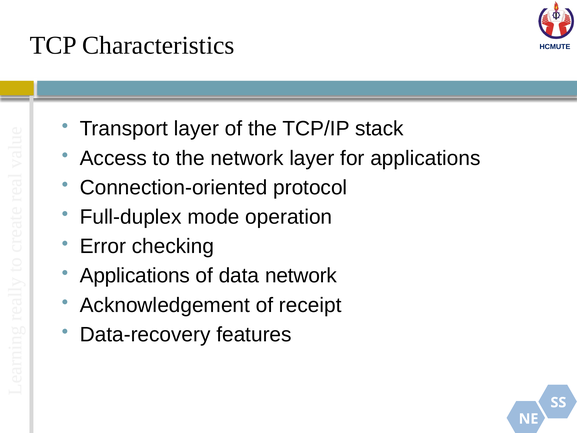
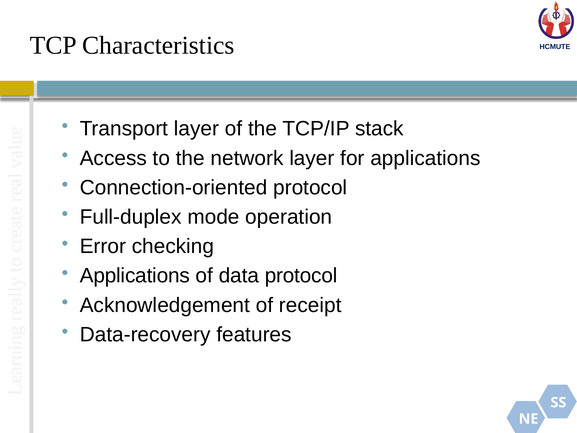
data network: network -> protocol (301, 276)
